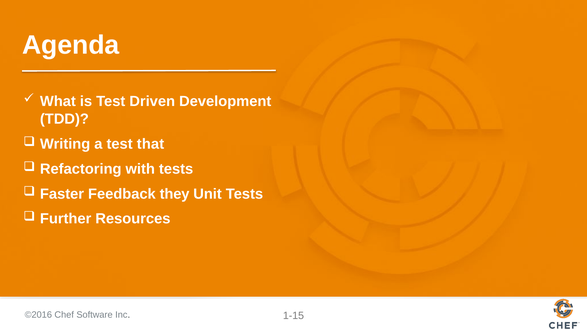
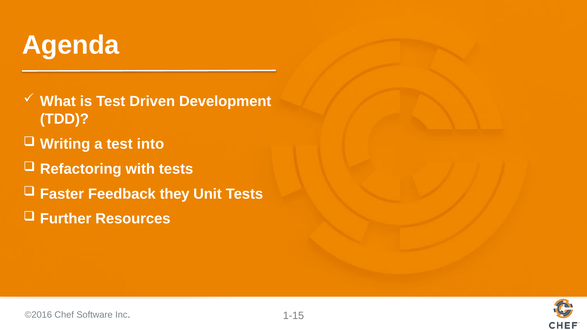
that: that -> into (150, 144)
